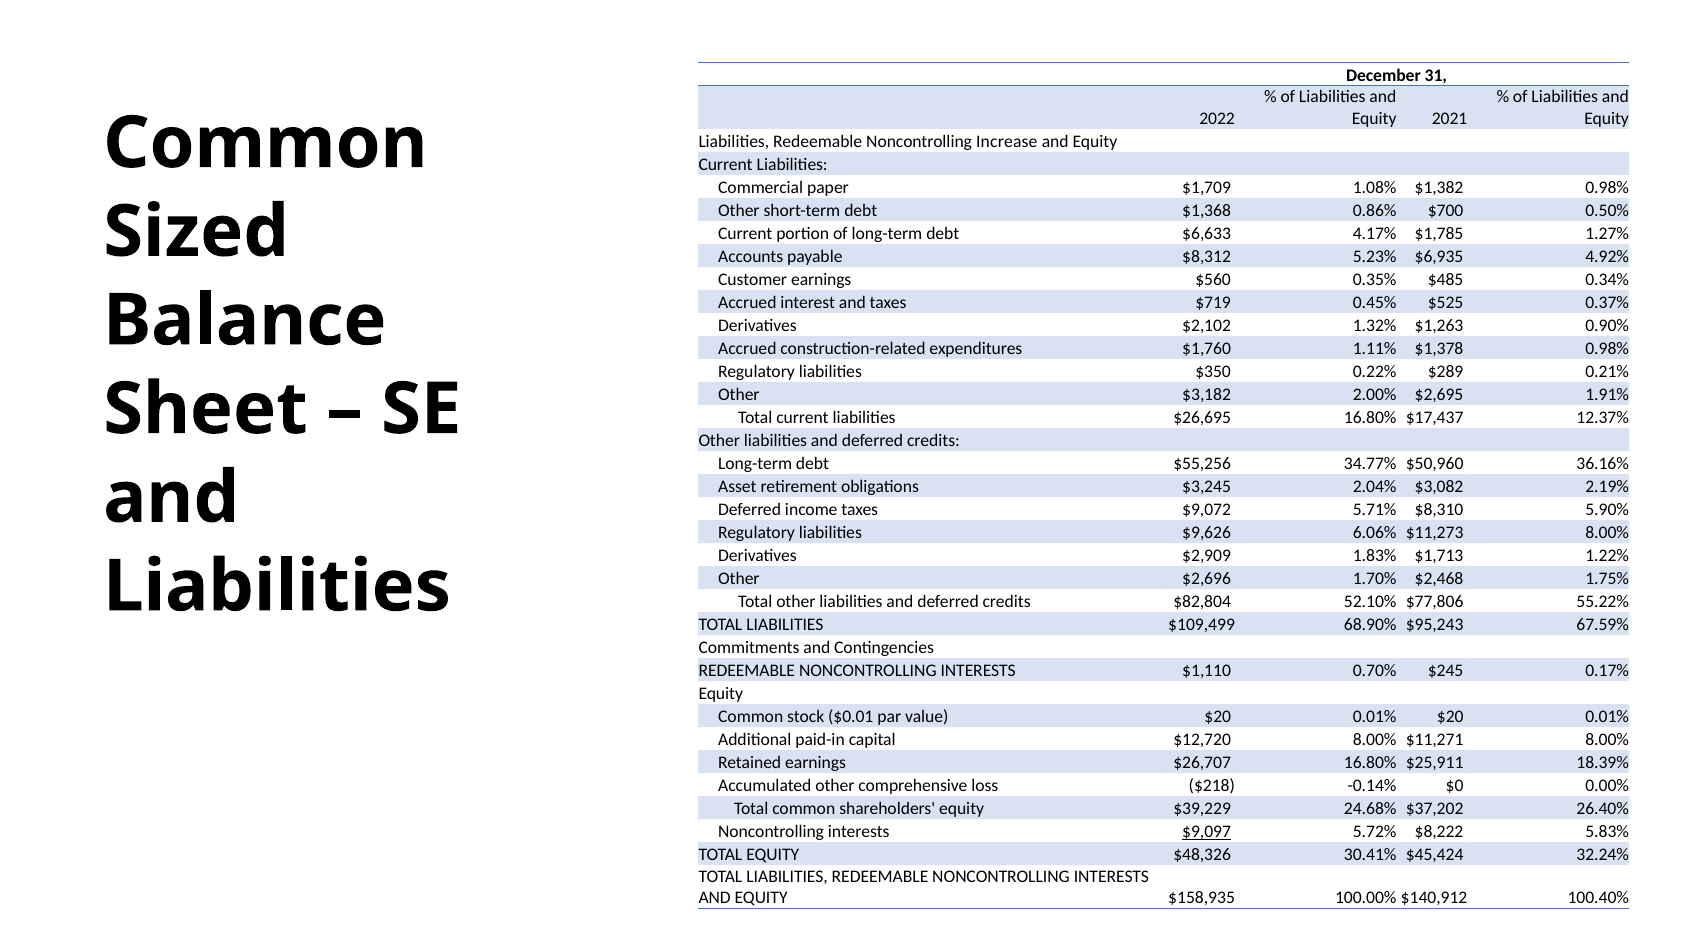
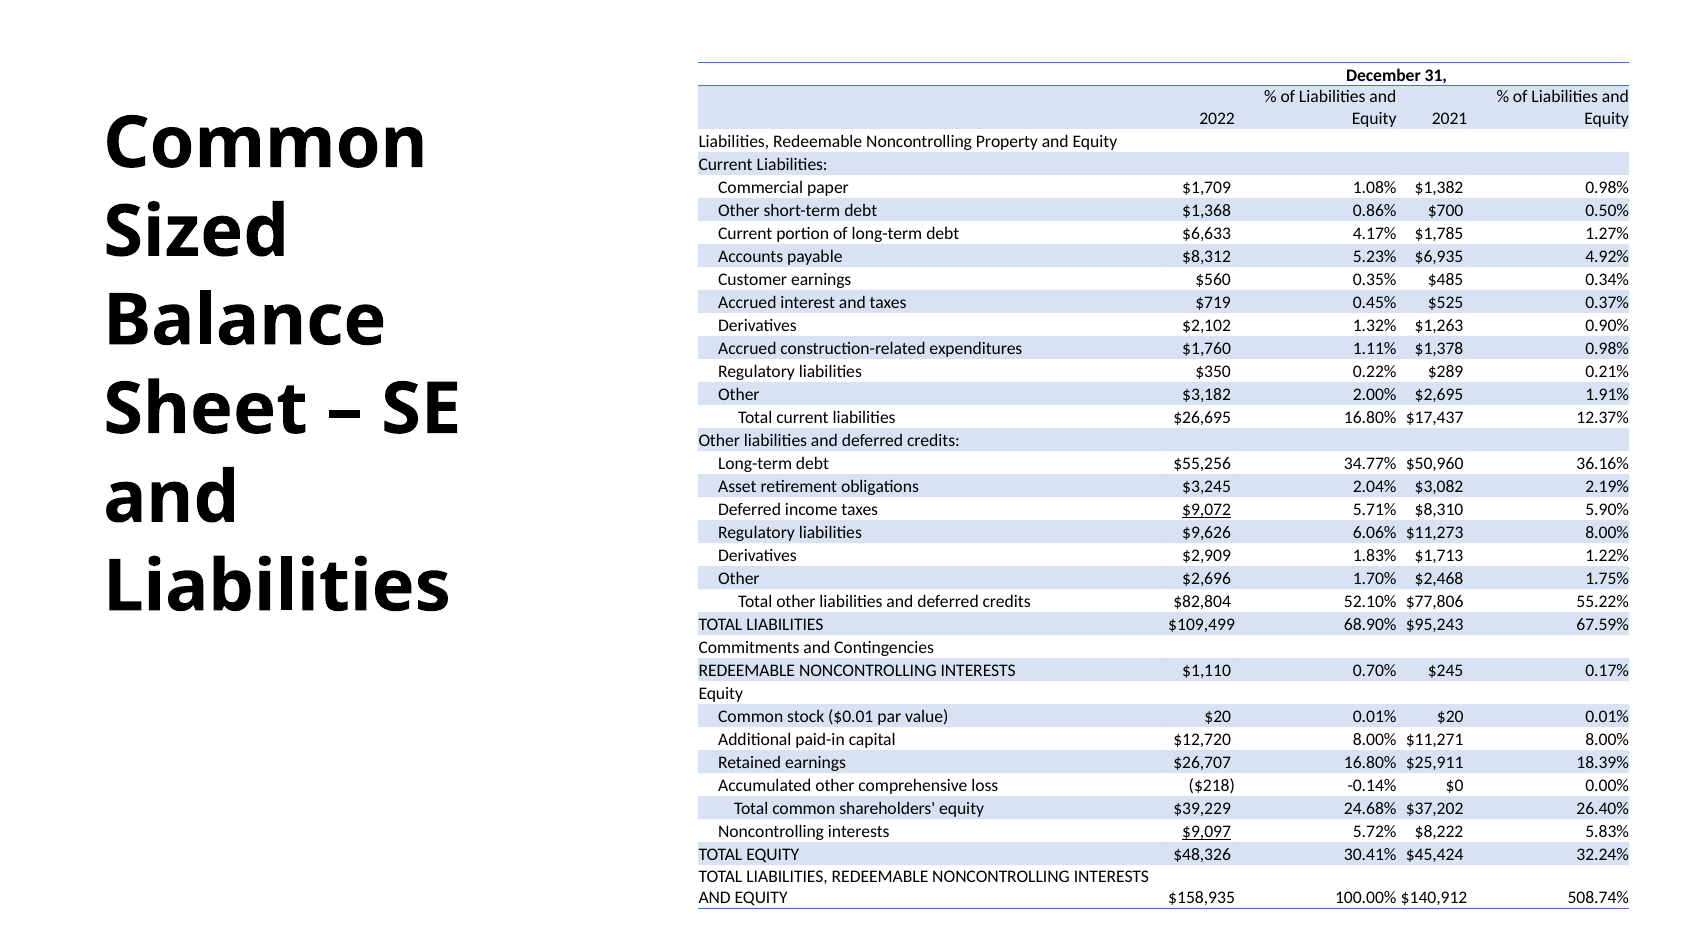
Increase: Increase -> Property (1007, 141)
$9,072 underline: none -> present (1207, 510)
100.40%: 100.40% -> 508.74% (1598, 898)
